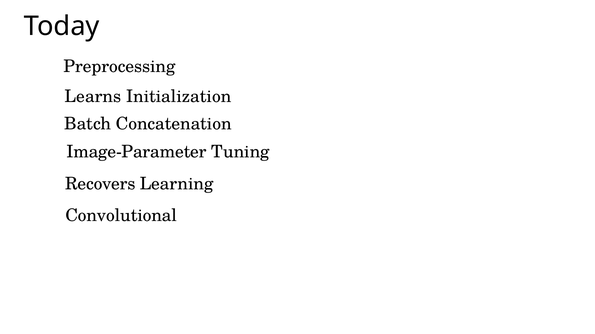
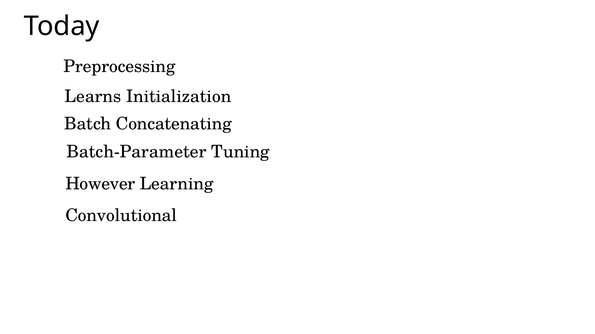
Concatenation: Concatenation -> Concatenating (174, 124)
Image-Parameter: Image-Parameter -> Batch-Parameter (136, 152)
Recovers: Recovers -> However (100, 184)
